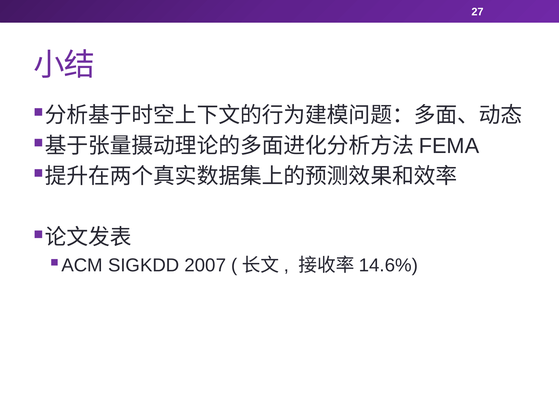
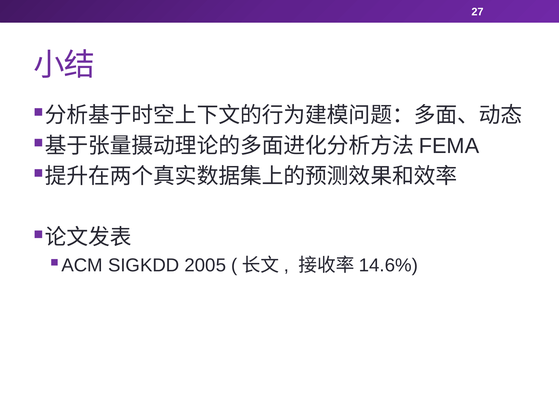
2007: 2007 -> 2005 (205, 265)
